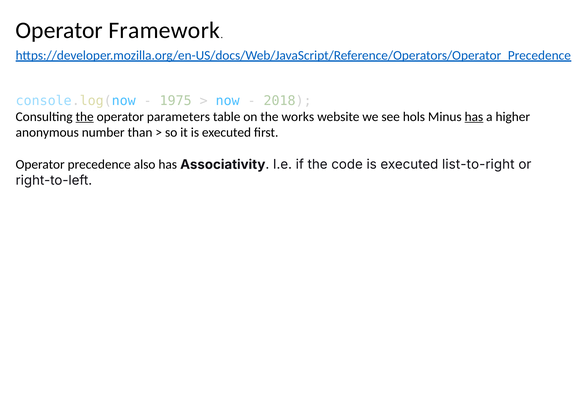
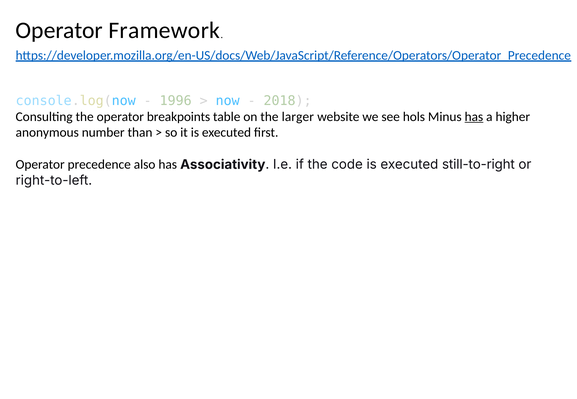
1975: 1975 -> 1996 (176, 101)
the underline: present -> none (85, 117)
parameters: parameters -> breakpoints (179, 117)
works: works -> larger (298, 117)
list-to-right: list-to-right -> still-to-right (478, 165)
